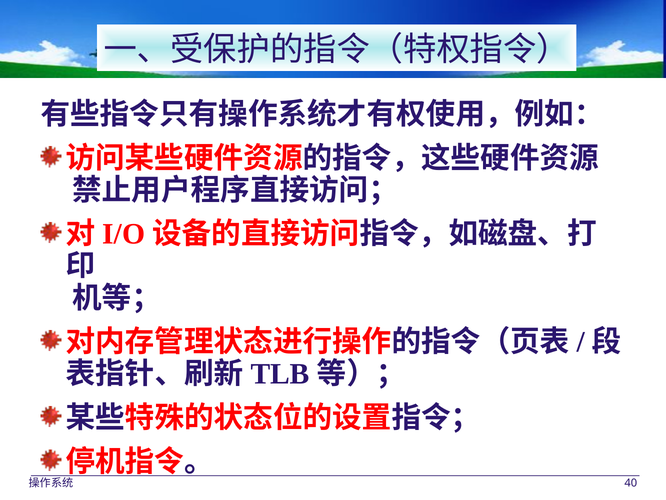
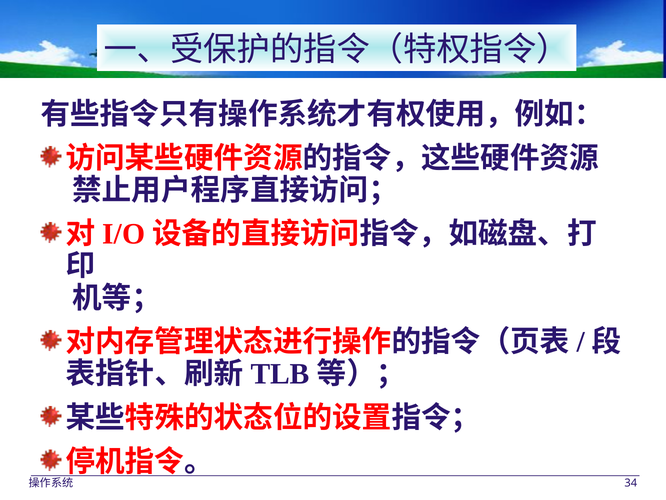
40: 40 -> 34 (631, 483)
